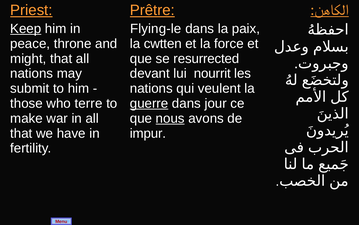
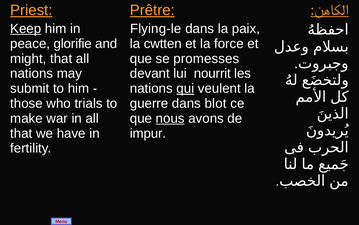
throne: throne -> glorifie (73, 44)
resurrected: resurrected -> promesses (206, 58)
qui underline: none -> present (185, 88)
terre: terre -> trials (89, 103)
guerre underline: present -> none (149, 103)
jour: jour -> blot (216, 103)
